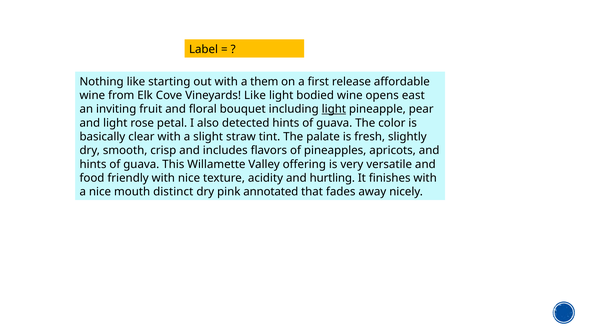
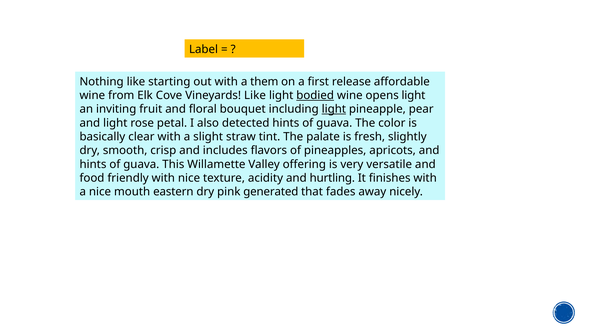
bodied underline: none -> present (315, 95)
opens east: east -> light (413, 95)
distinct: distinct -> eastern (173, 192)
annotated: annotated -> generated (271, 192)
